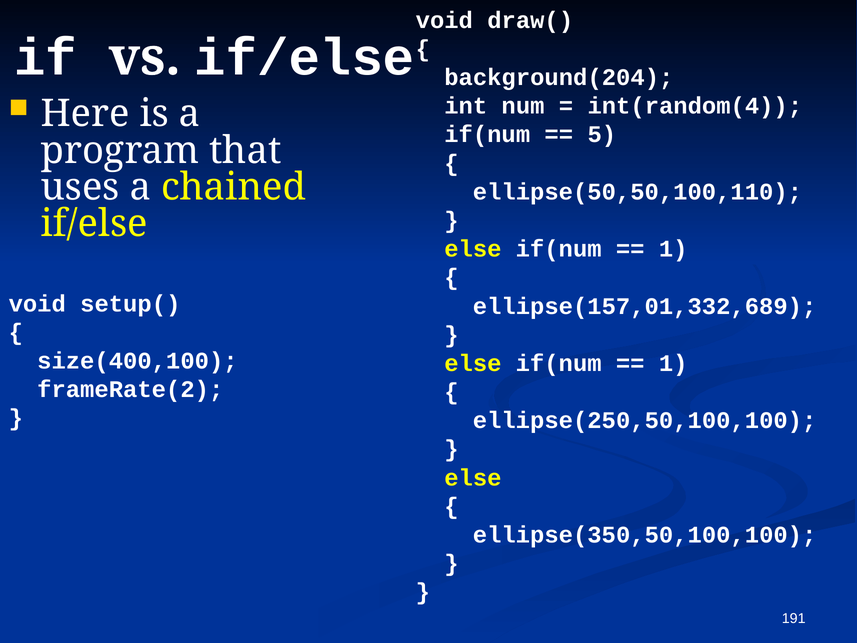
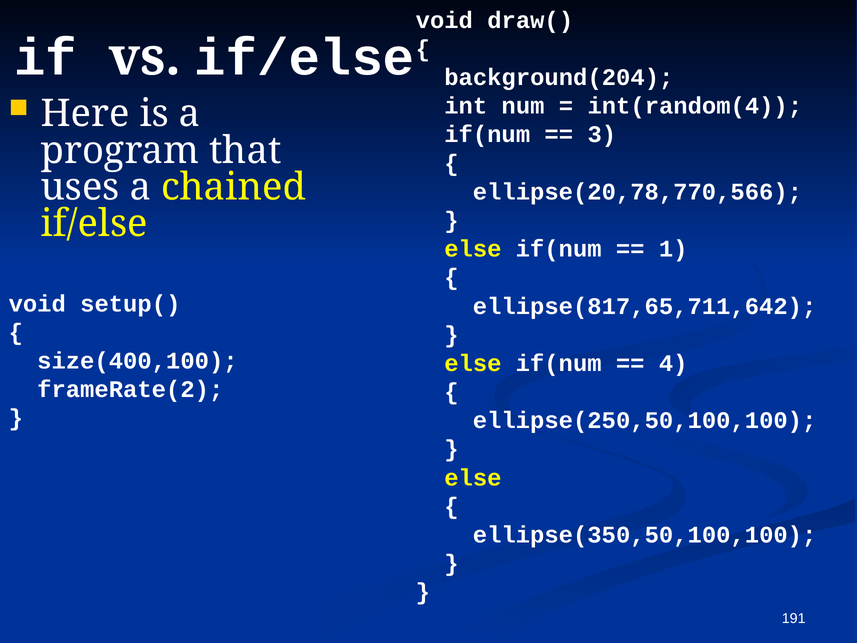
5: 5 -> 3 (602, 135)
ellipse(50,50,100,110: ellipse(50,50,100,110 -> ellipse(20,78,770,566 (637, 192)
ellipse(157,01,332,689: ellipse(157,01,332,689 -> ellipse(817,65,711,642 (645, 306)
1: 1 -> 4 (673, 363)
